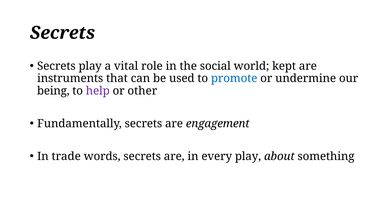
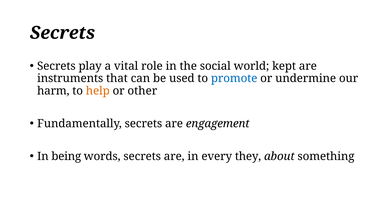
being: being -> harm (53, 91)
help colour: purple -> orange (98, 91)
trade: trade -> being (66, 156)
every play: play -> they (248, 156)
